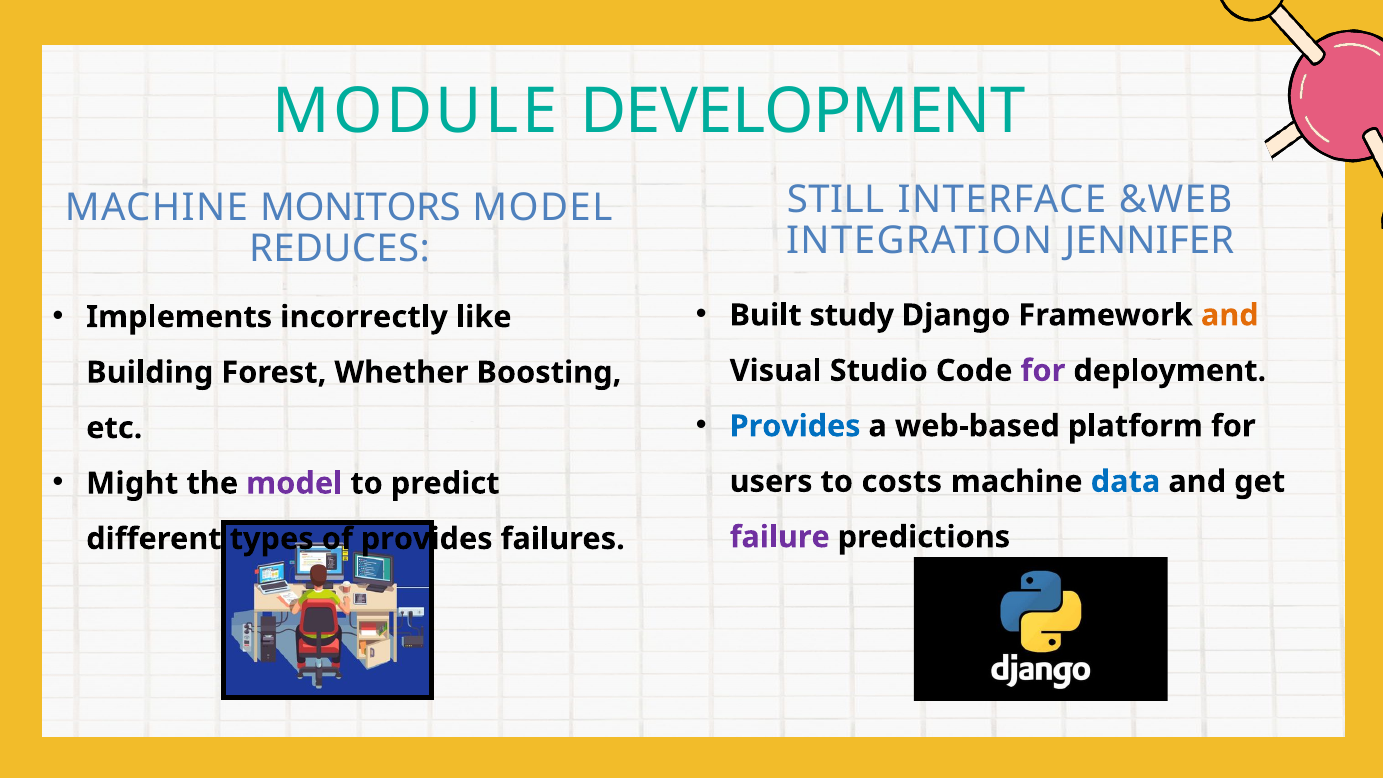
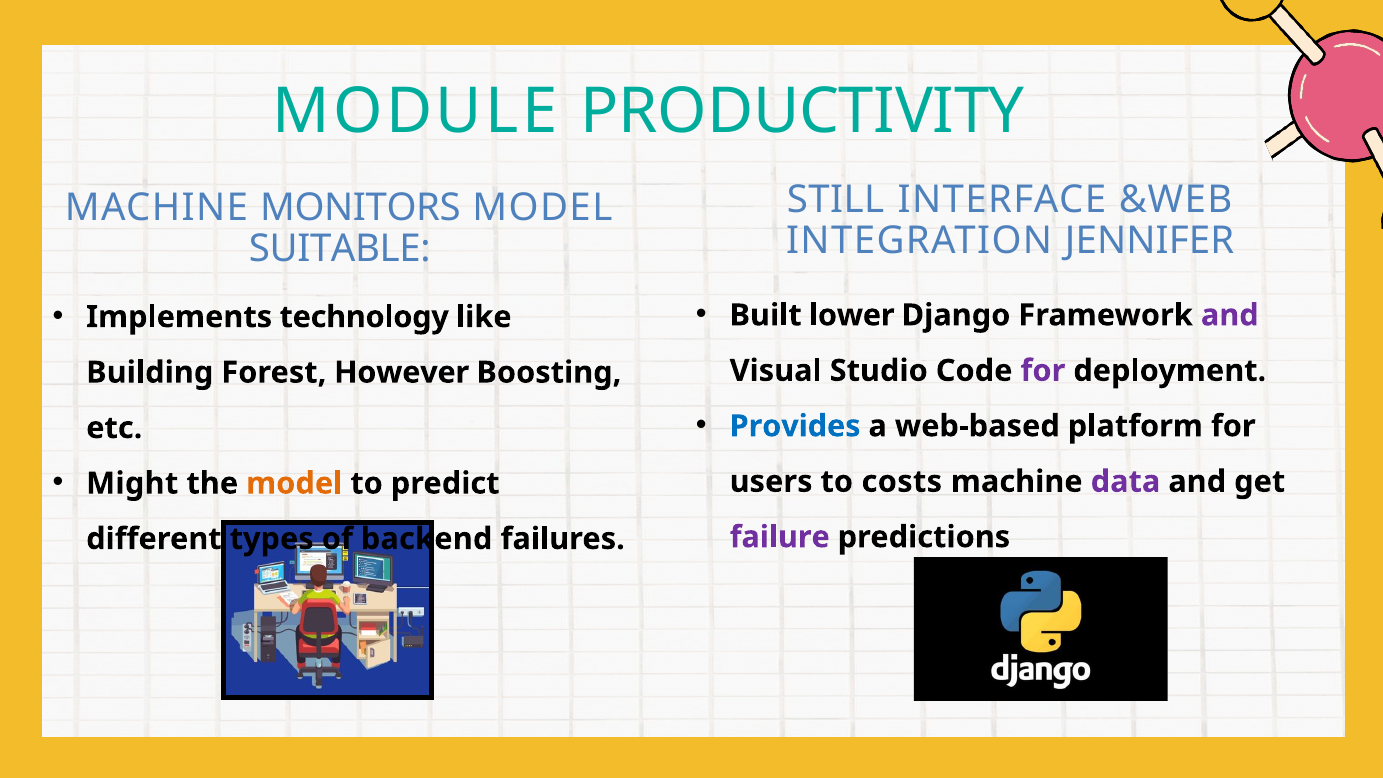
DEVELOPMENT: DEVELOPMENT -> PRODUCTIVITY (803, 111)
REDUCES: REDUCES -> SUITABLE (340, 249)
study: study -> lower (852, 315)
and colour: orange -> purple (1230, 315)
incorrectly: incorrectly -> technology (364, 317)
Whether: Whether -> However (402, 372)
model colour: purple -> orange (294, 483)
data colour: blue -> purple (1126, 482)
of provides: provides -> backend (427, 539)
